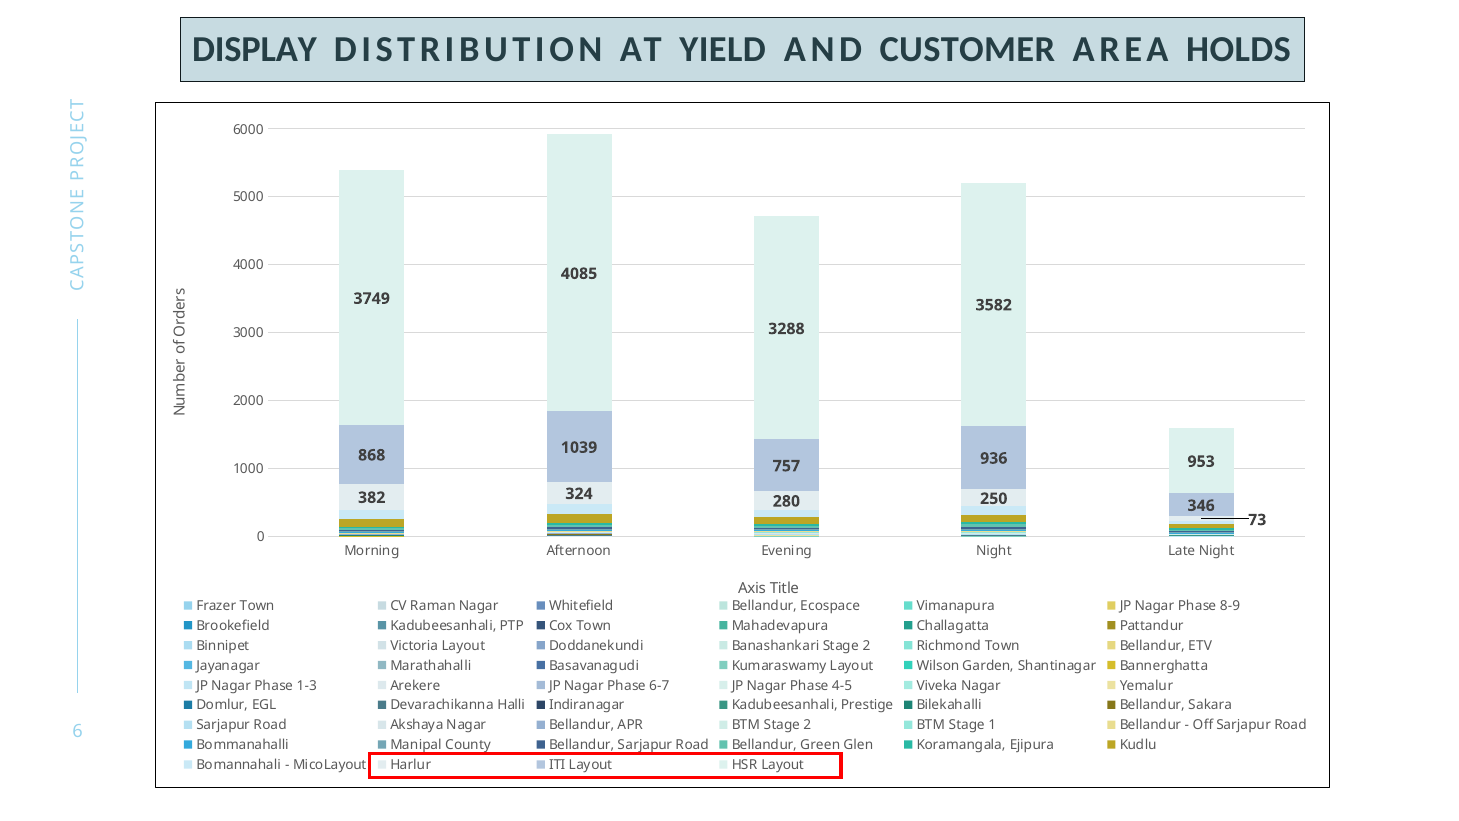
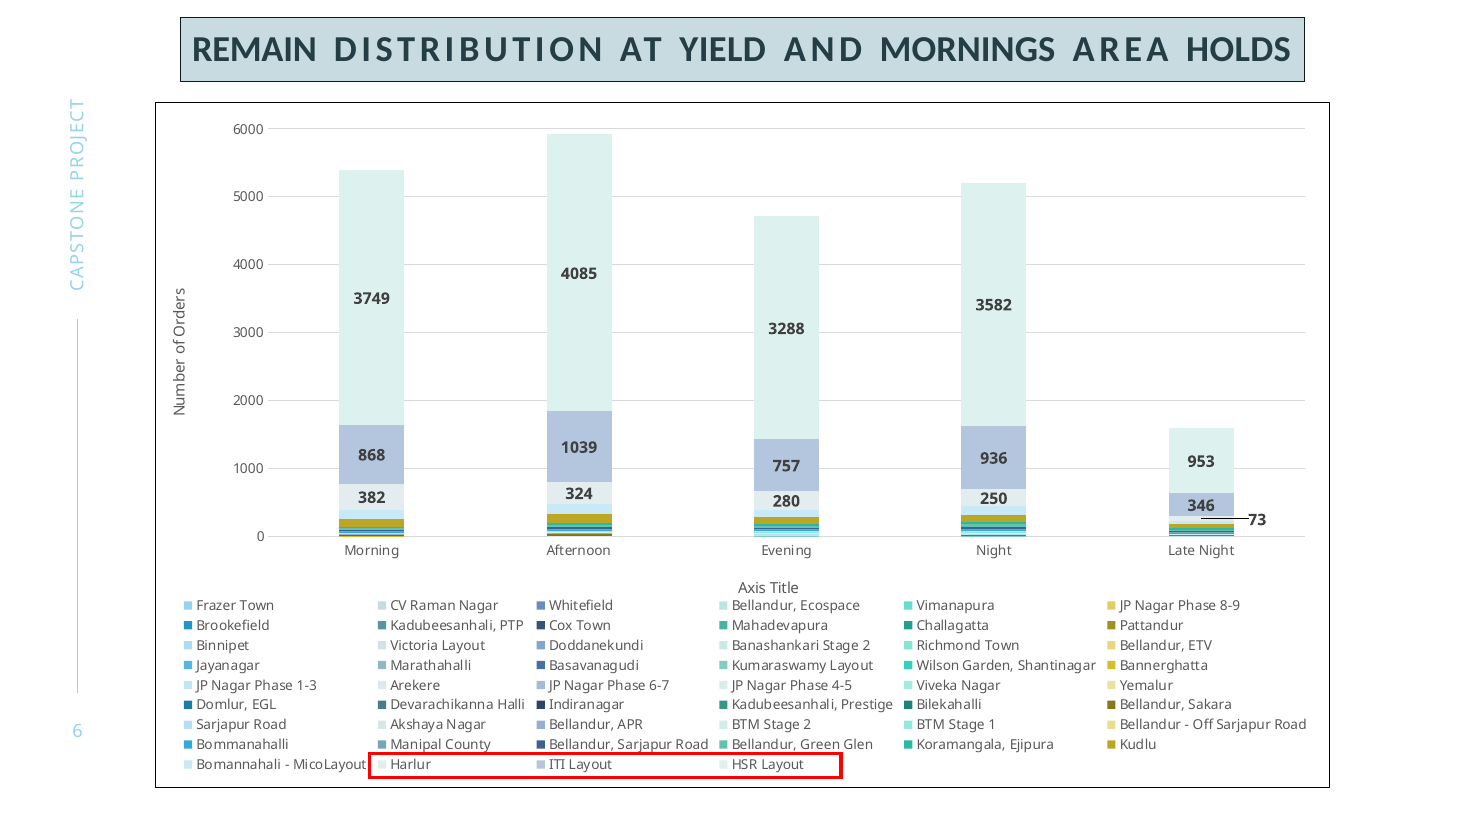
DISPLAY: DISPLAY -> REMAIN (254, 49)
CUSTOMER: CUSTOMER -> MORNINGS (967, 49)
